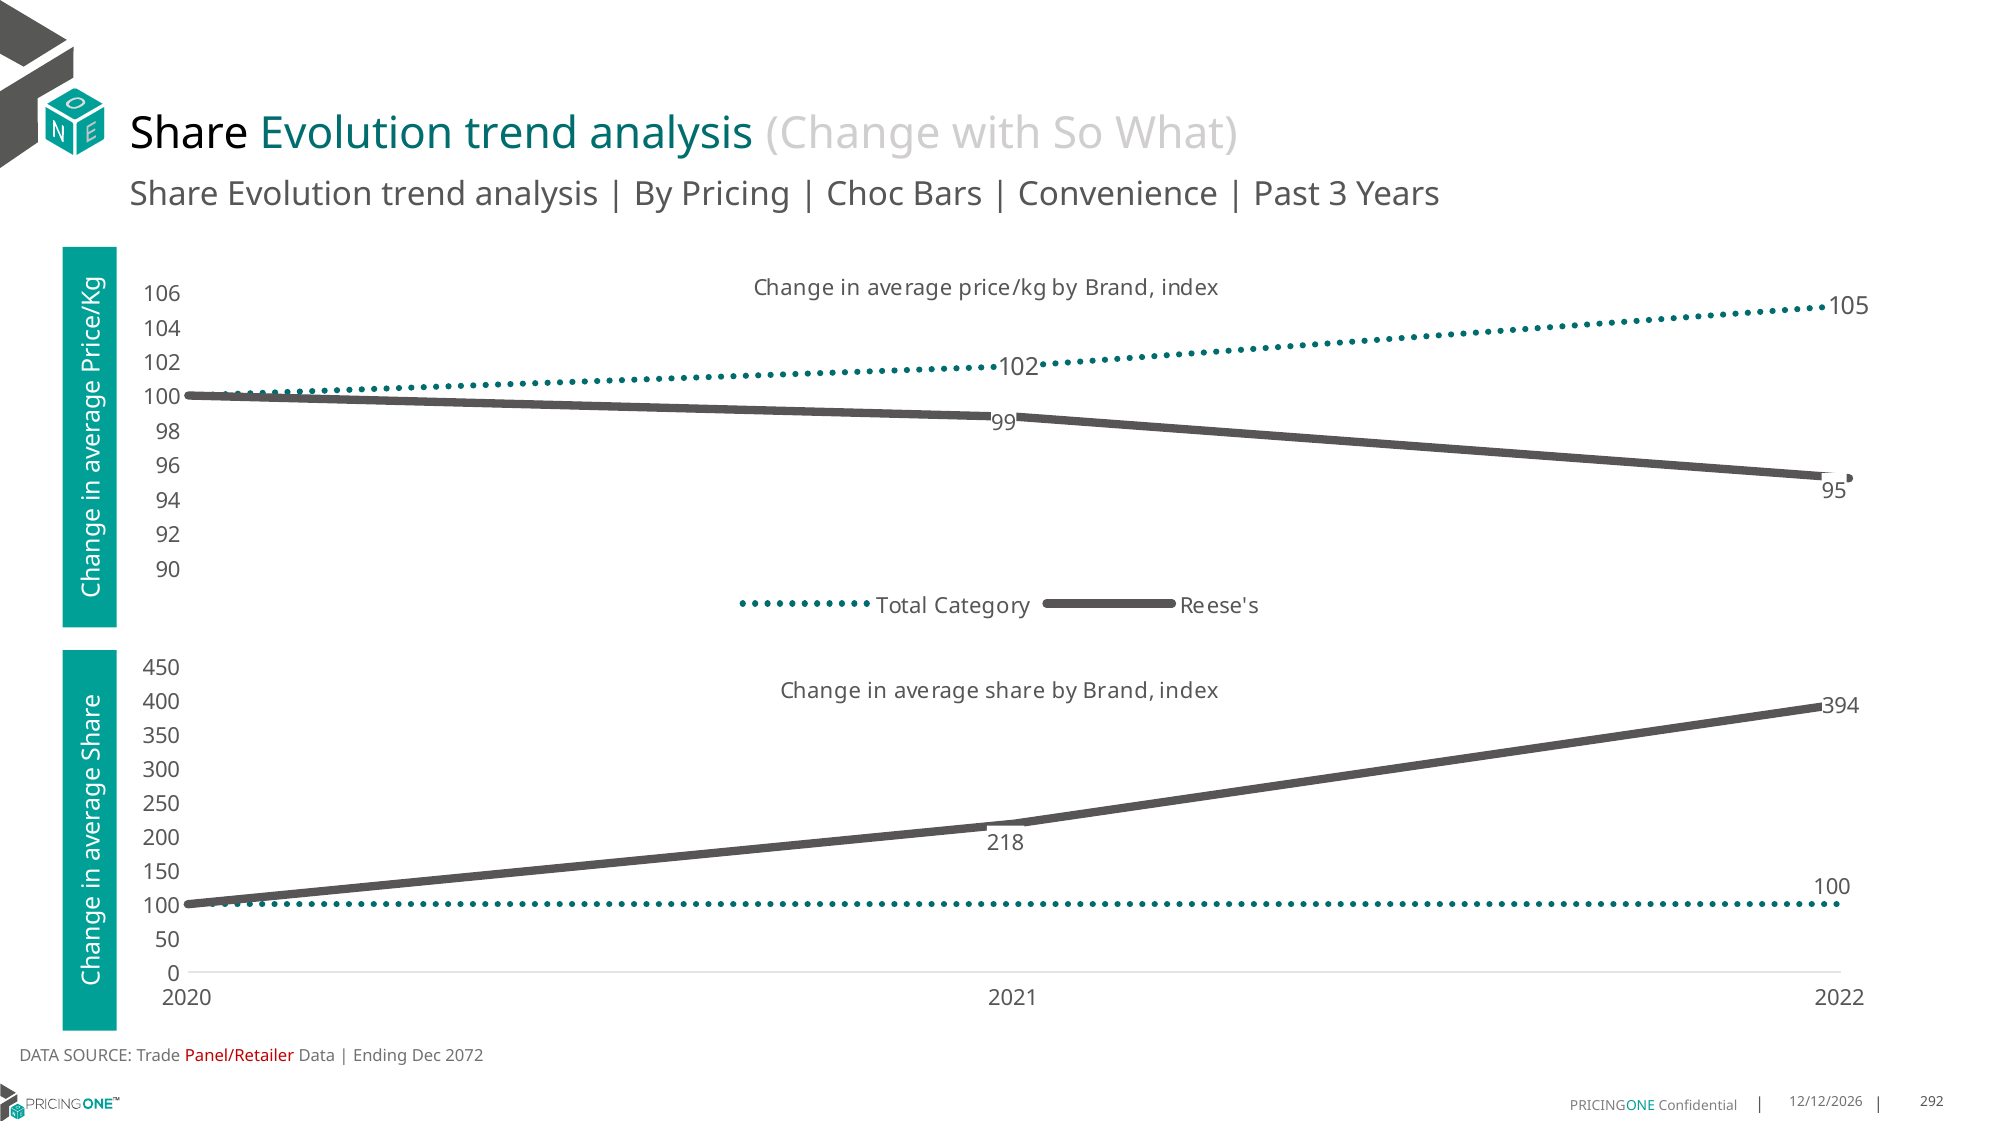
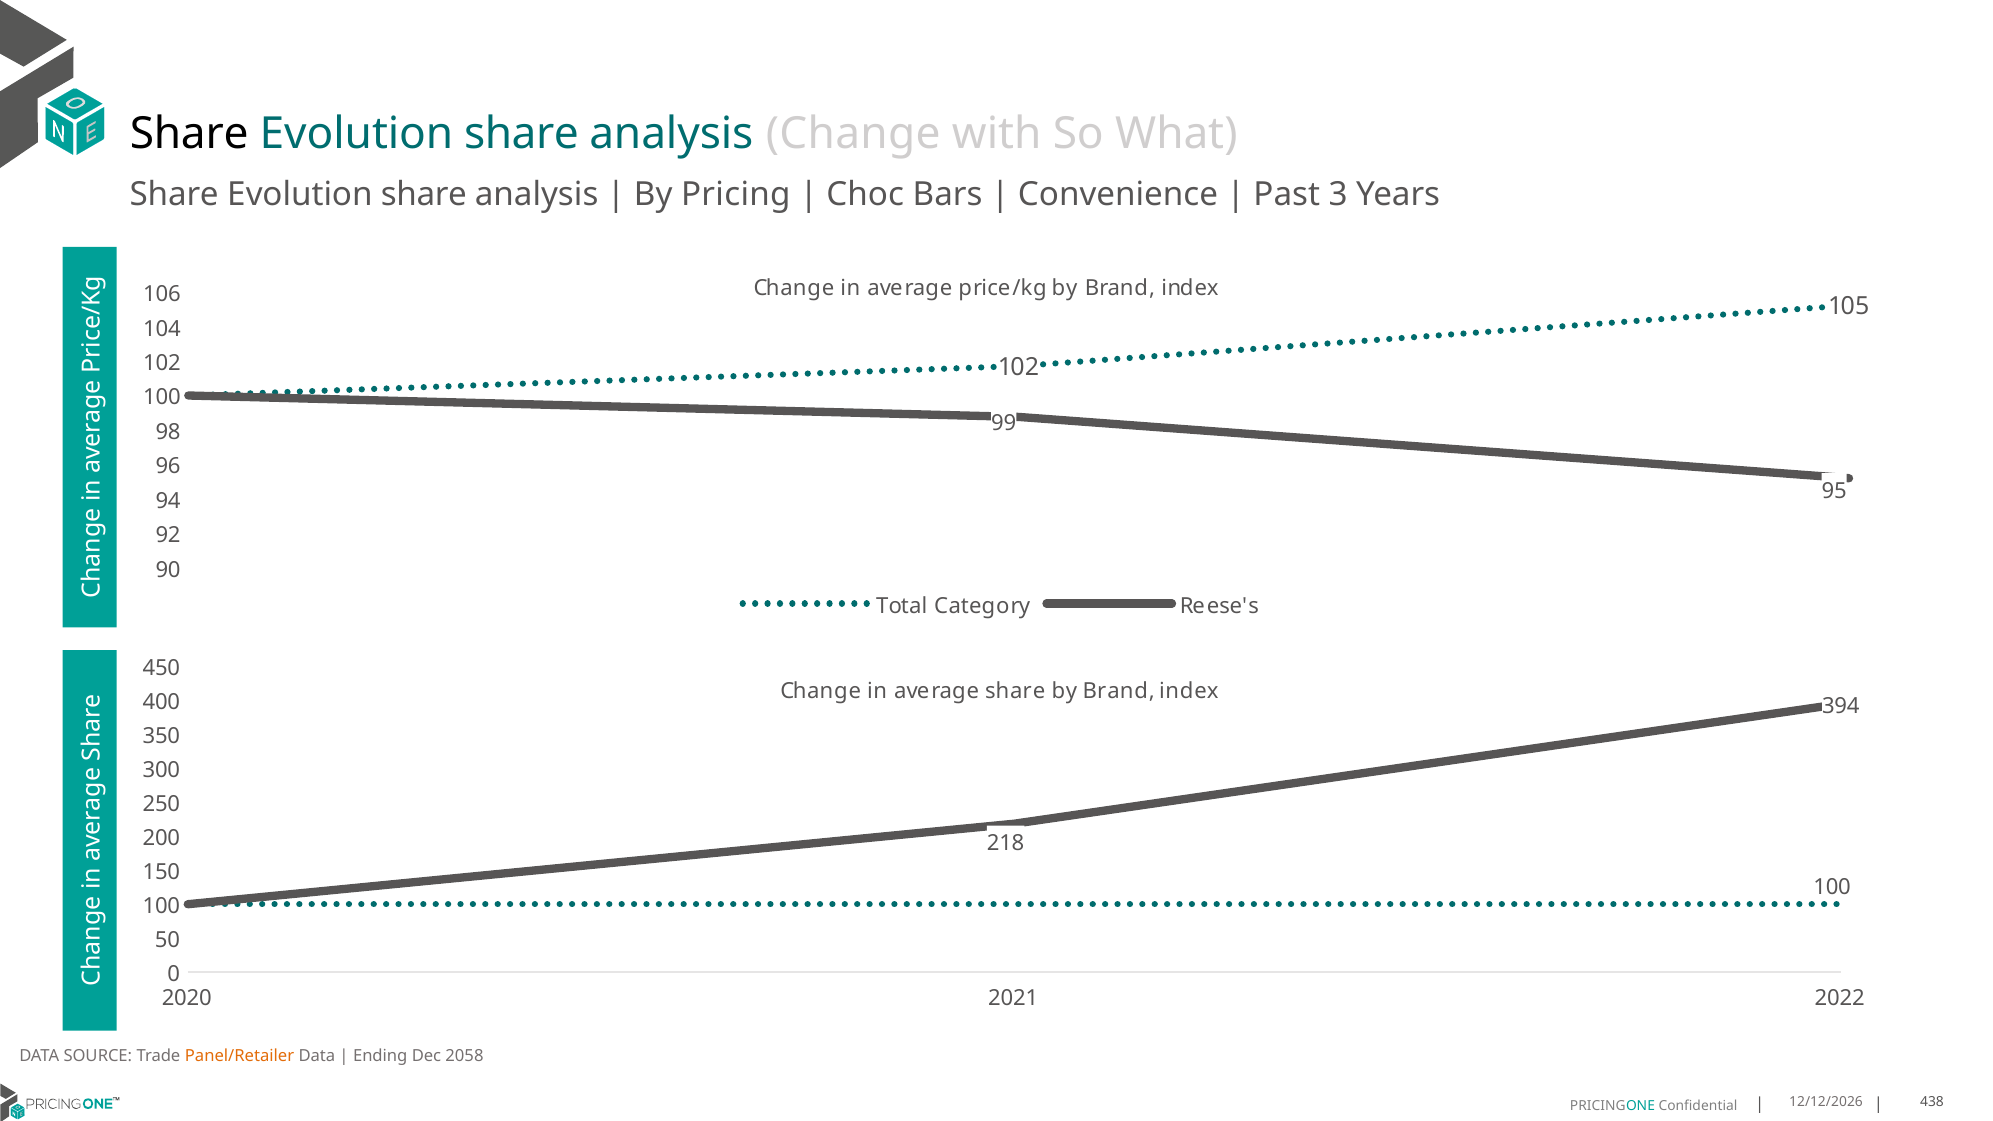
trend: trend -> share (521, 134)
trend: trend -> share (424, 194)
Panel/Retailer colour: red -> orange (240, 1056)
2072: 2072 -> 2058 (464, 1056)
292: 292 -> 438 (1932, 1102)
